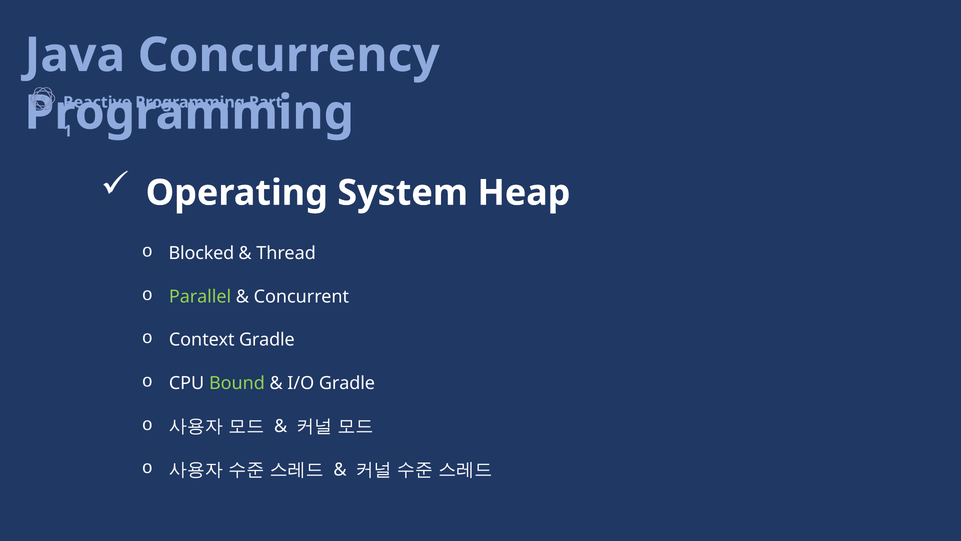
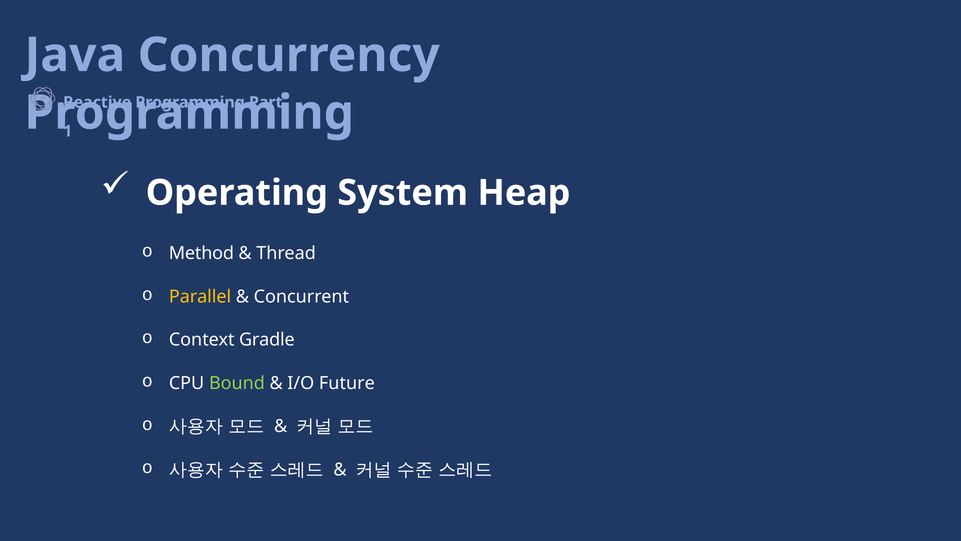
Blocked: Blocked -> Method (201, 253)
Parallel colour: light green -> yellow (200, 296)
I/O Gradle: Gradle -> Future (347, 383)
